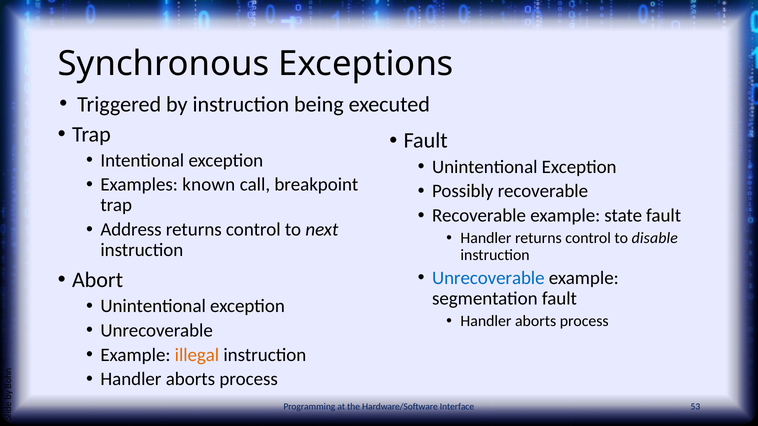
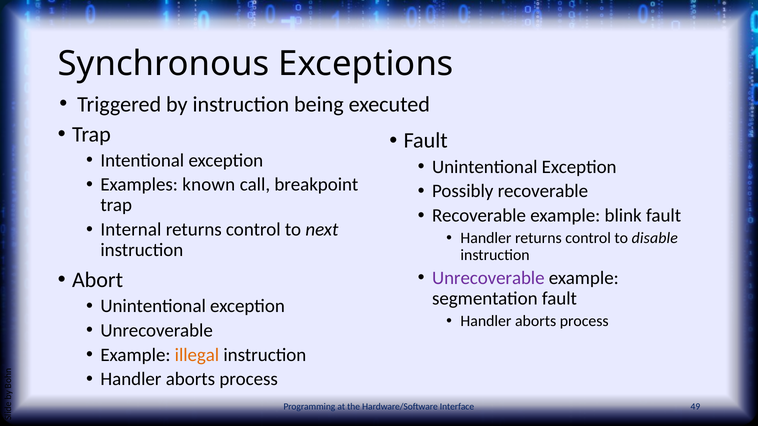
state: state -> blink (623, 216)
Address: Address -> Internal (131, 230)
Unrecoverable colour: blue -> purple (488, 278)
53: 53 -> 49 (695, 407)
